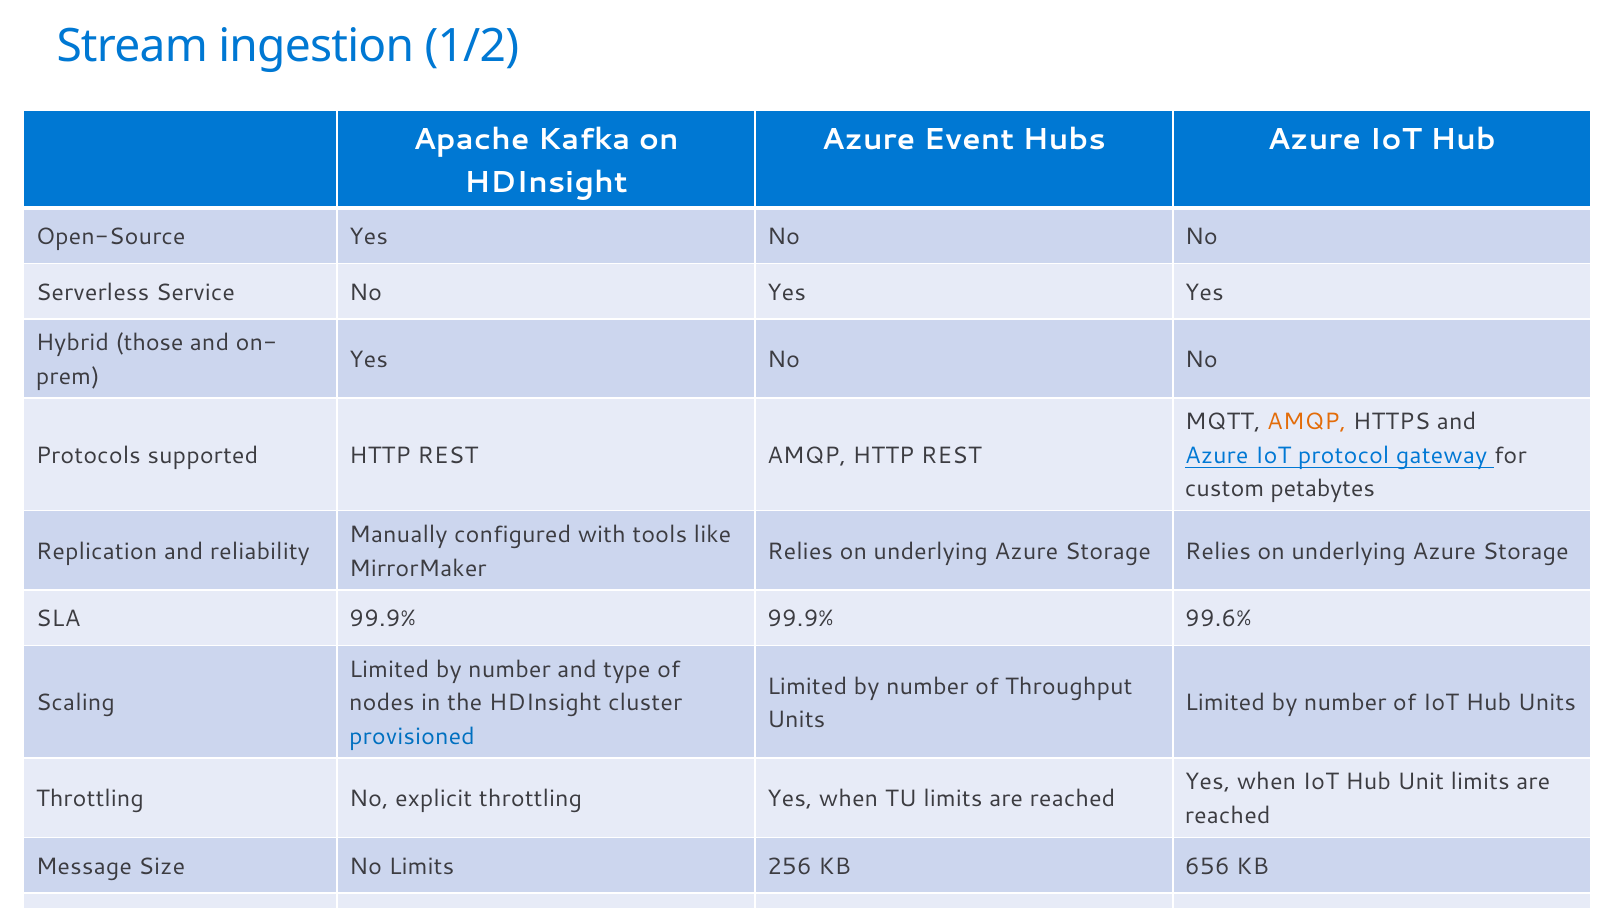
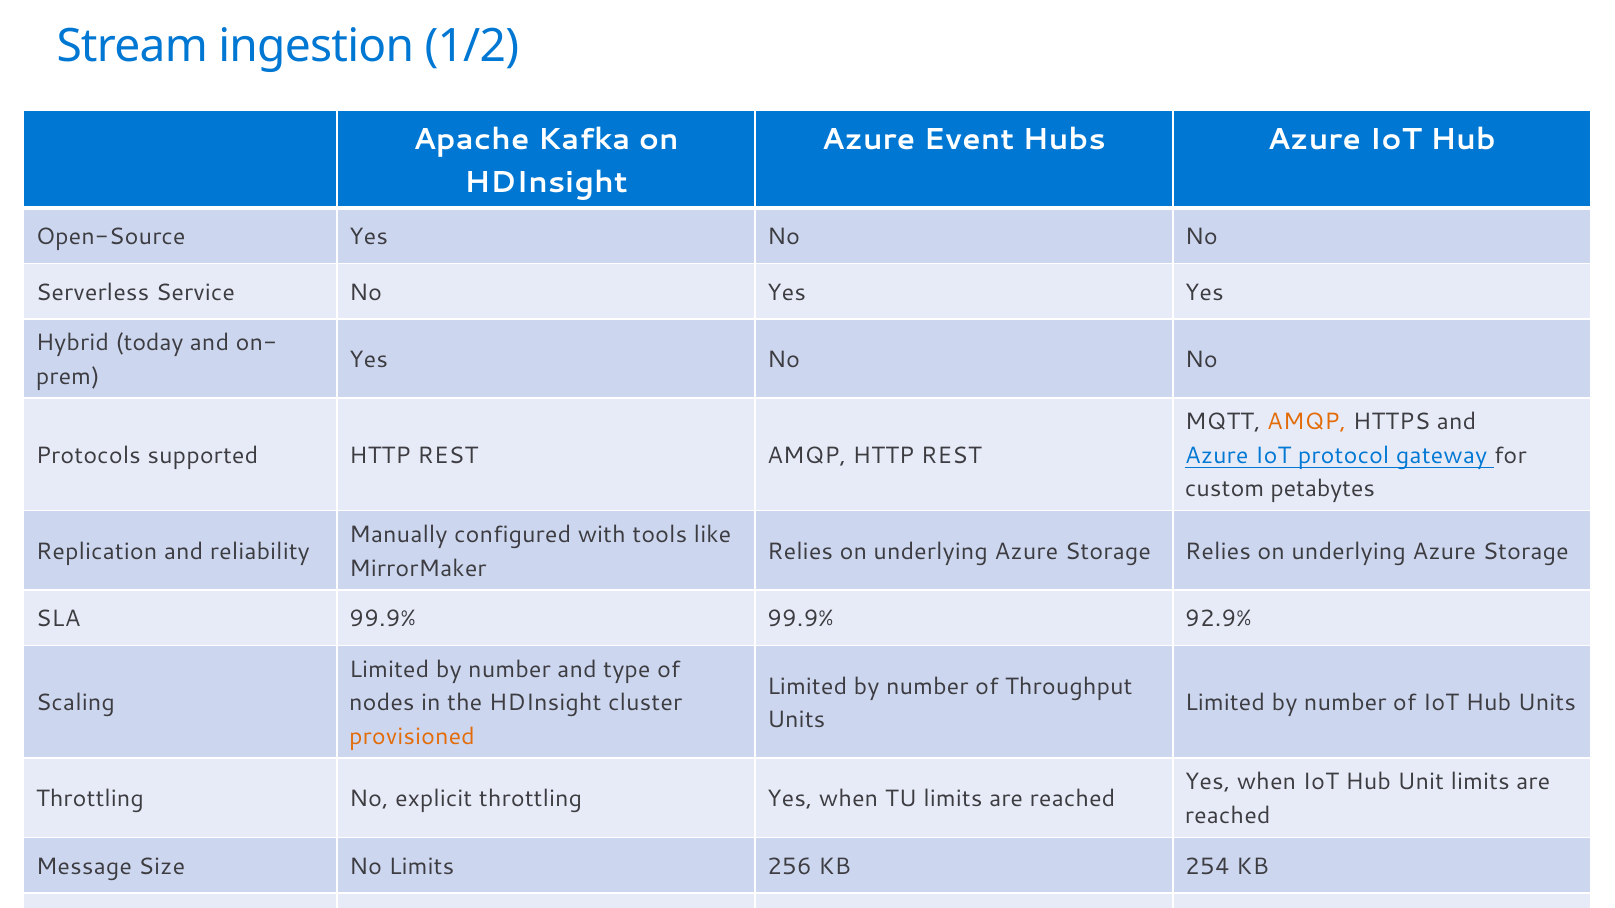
those: those -> today (149, 343)
99.6%: 99.6% -> 92.9% (1218, 619)
provisioned colour: blue -> orange (412, 737)
656: 656 -> 254 (1207, 867)
